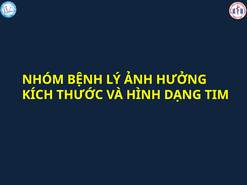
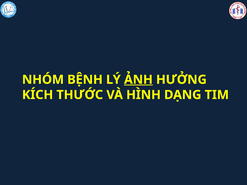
ẢNH underline: none -> present (138, 80)
